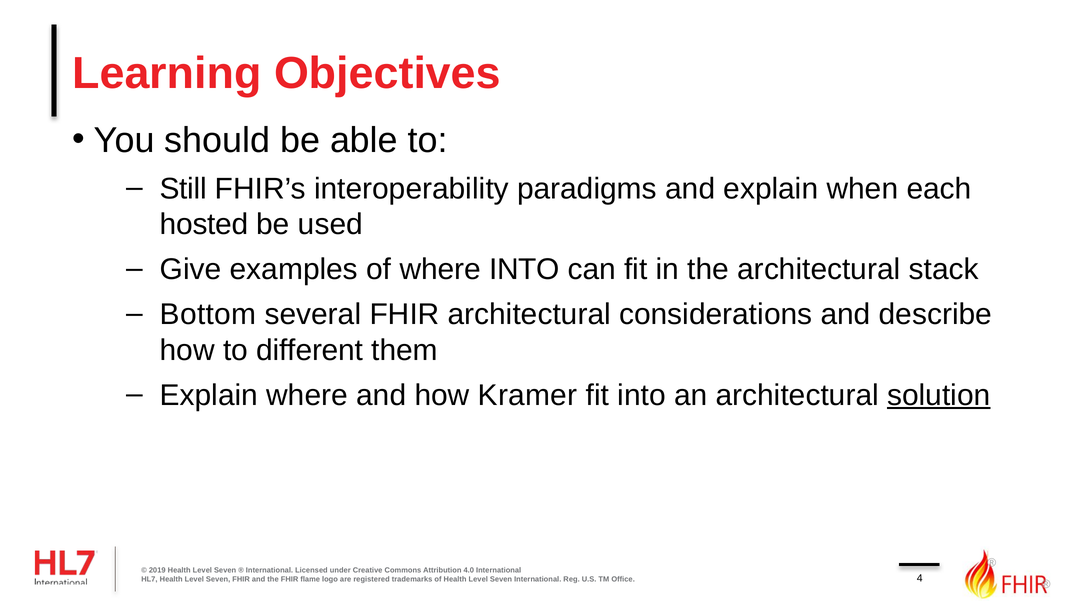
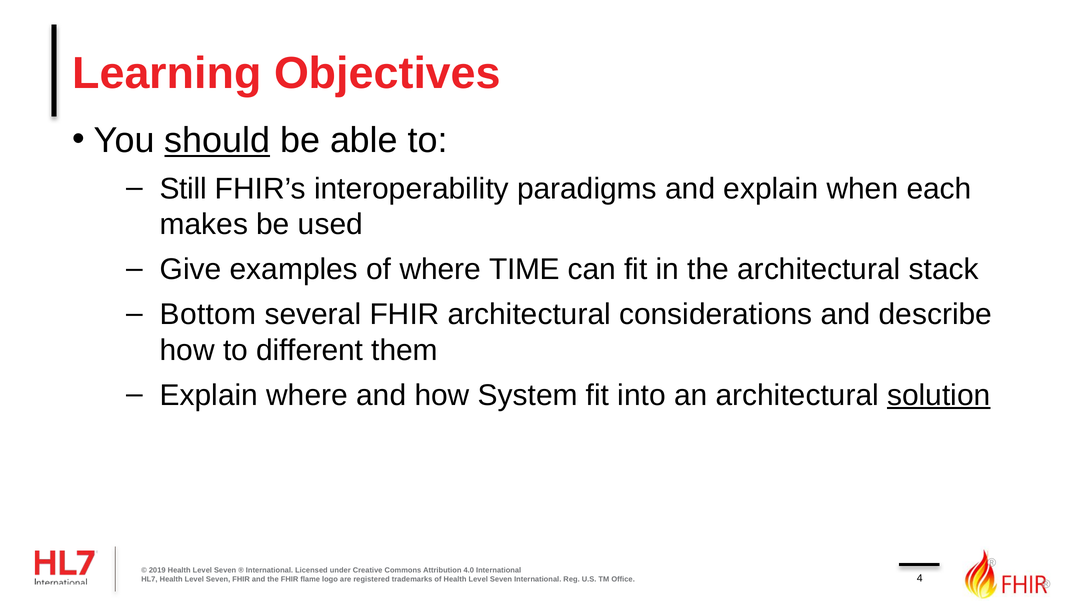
should underline: none -> present (217, 141)
hosted: hosted -> makes (204, 225)
where INTO: INTO -> TIME (524, 269)
Kramer: Kramer -> System (528, 395)
